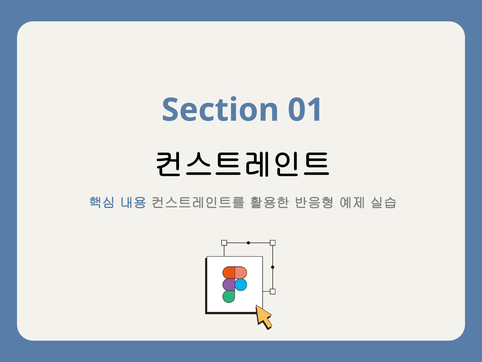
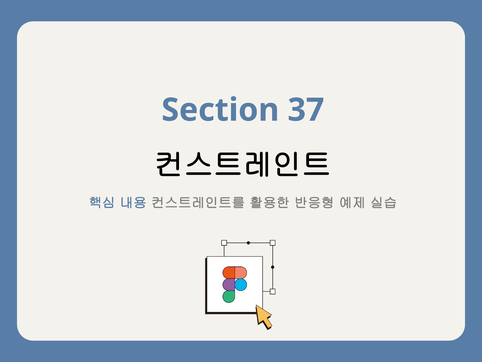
01: 01 -> 37 (306, 110)
